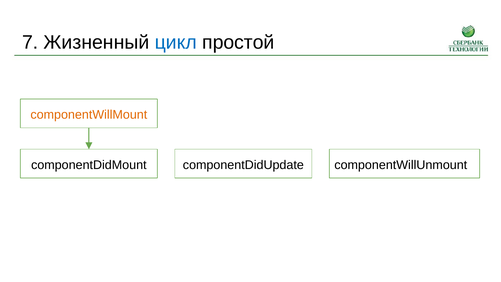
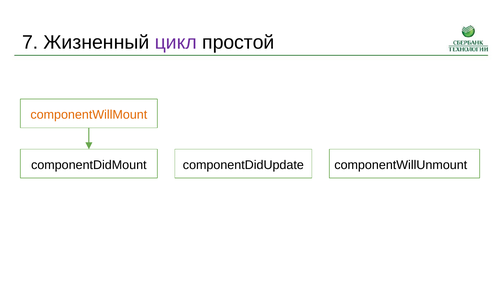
цикл colour: blue -> purple (176, 42)
